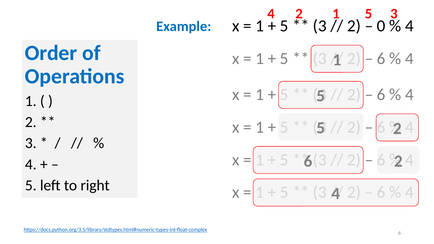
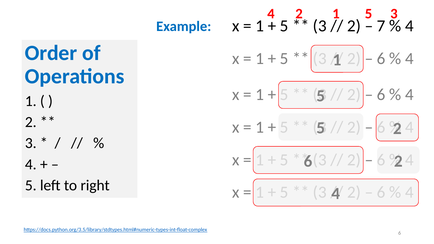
0: 0 -> 7 (381, 26)
